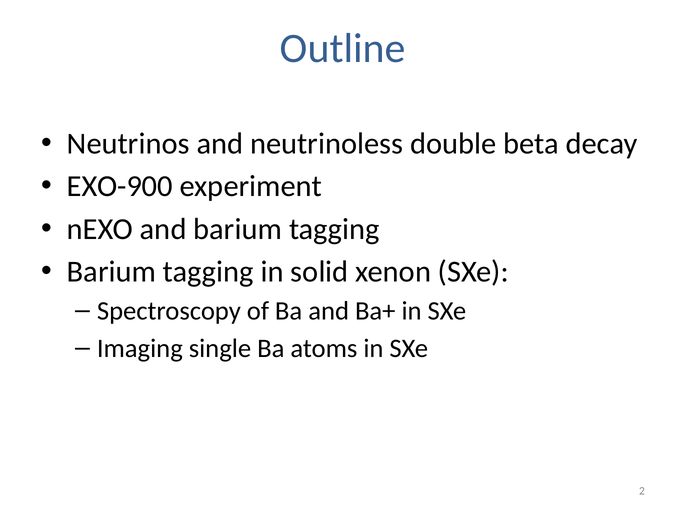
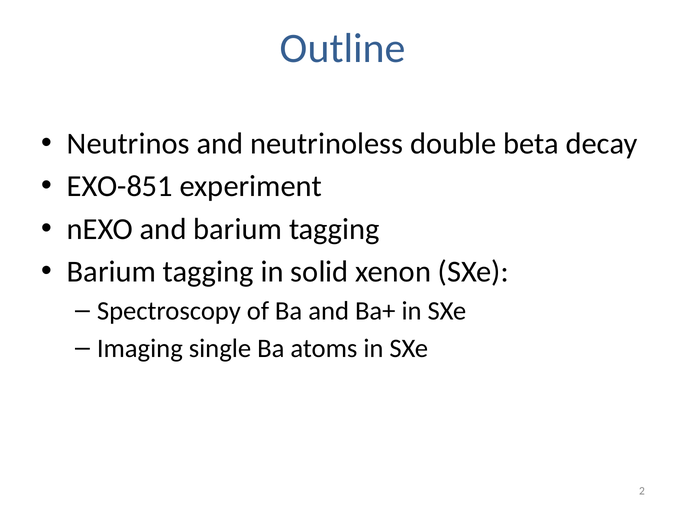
EXO-900: EXO-900 -> EXO-851 (120, 187)
